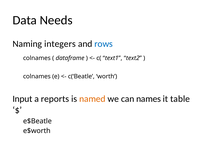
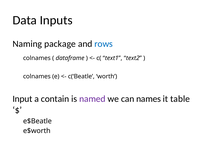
Needs: Needs -> Inputs (56, 20)
integers: integers -> package (60, 44)
reports: reports -> contain (55, 99)
named colour: orange -> purple (92, 99)
